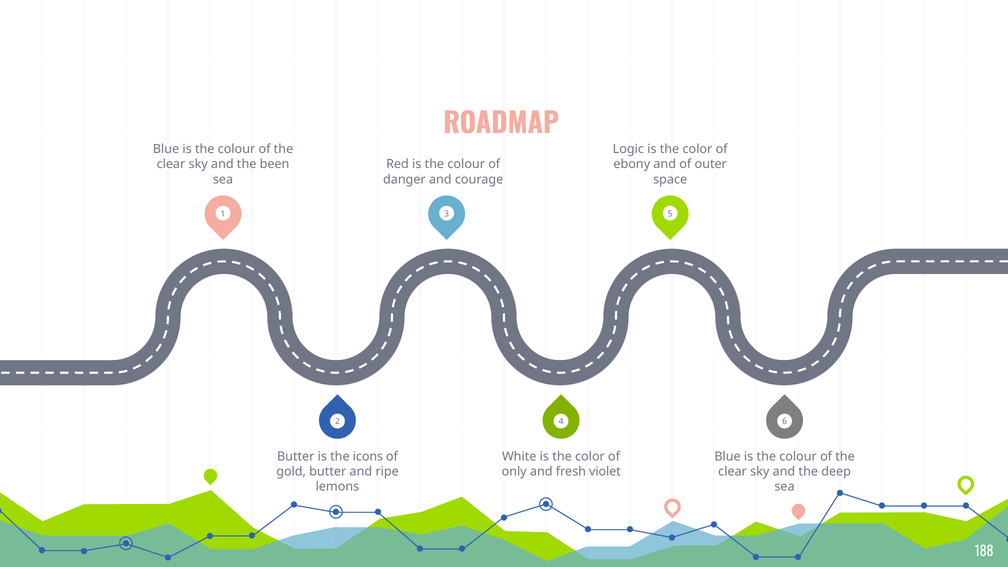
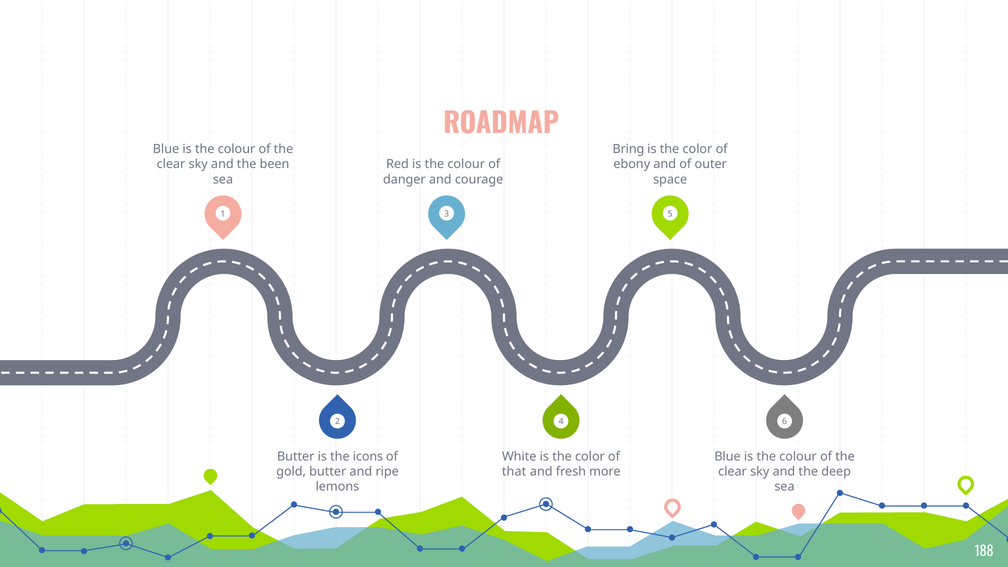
Logic: Logic -> Bring (628, 149)
only: only -> that (514, 472)
violet: violet -> more (605, 472)
